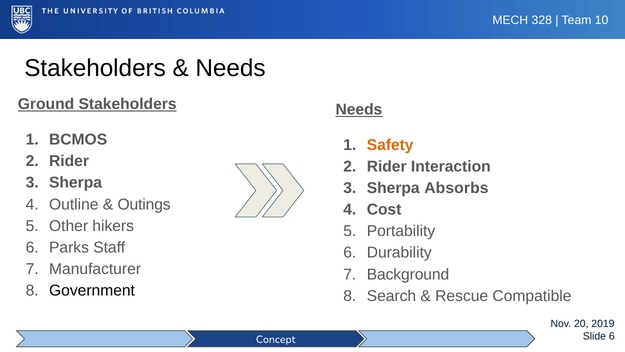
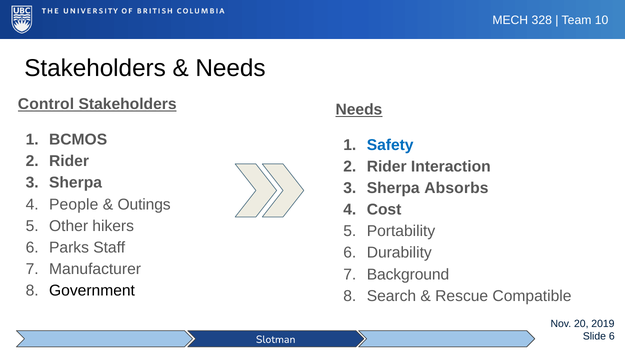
Ground: Ground -> Control (46, 104)
Safety colour: orange -> blue (390, 145)
Outline: Outline -> People (74, 204)
Concept: Concept -> Slotman (276, 339)
